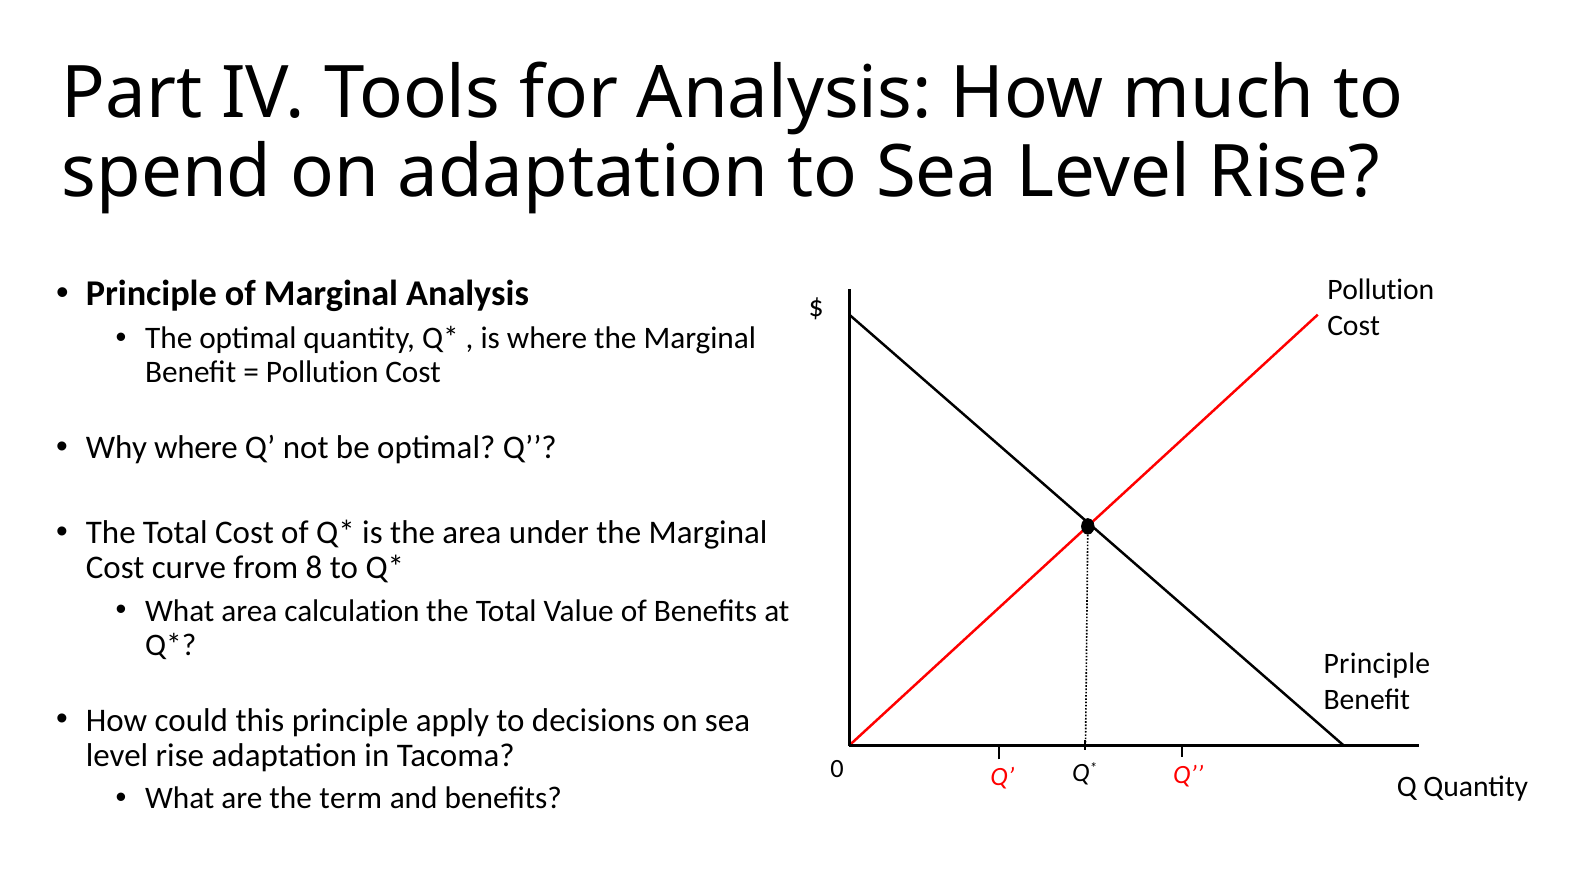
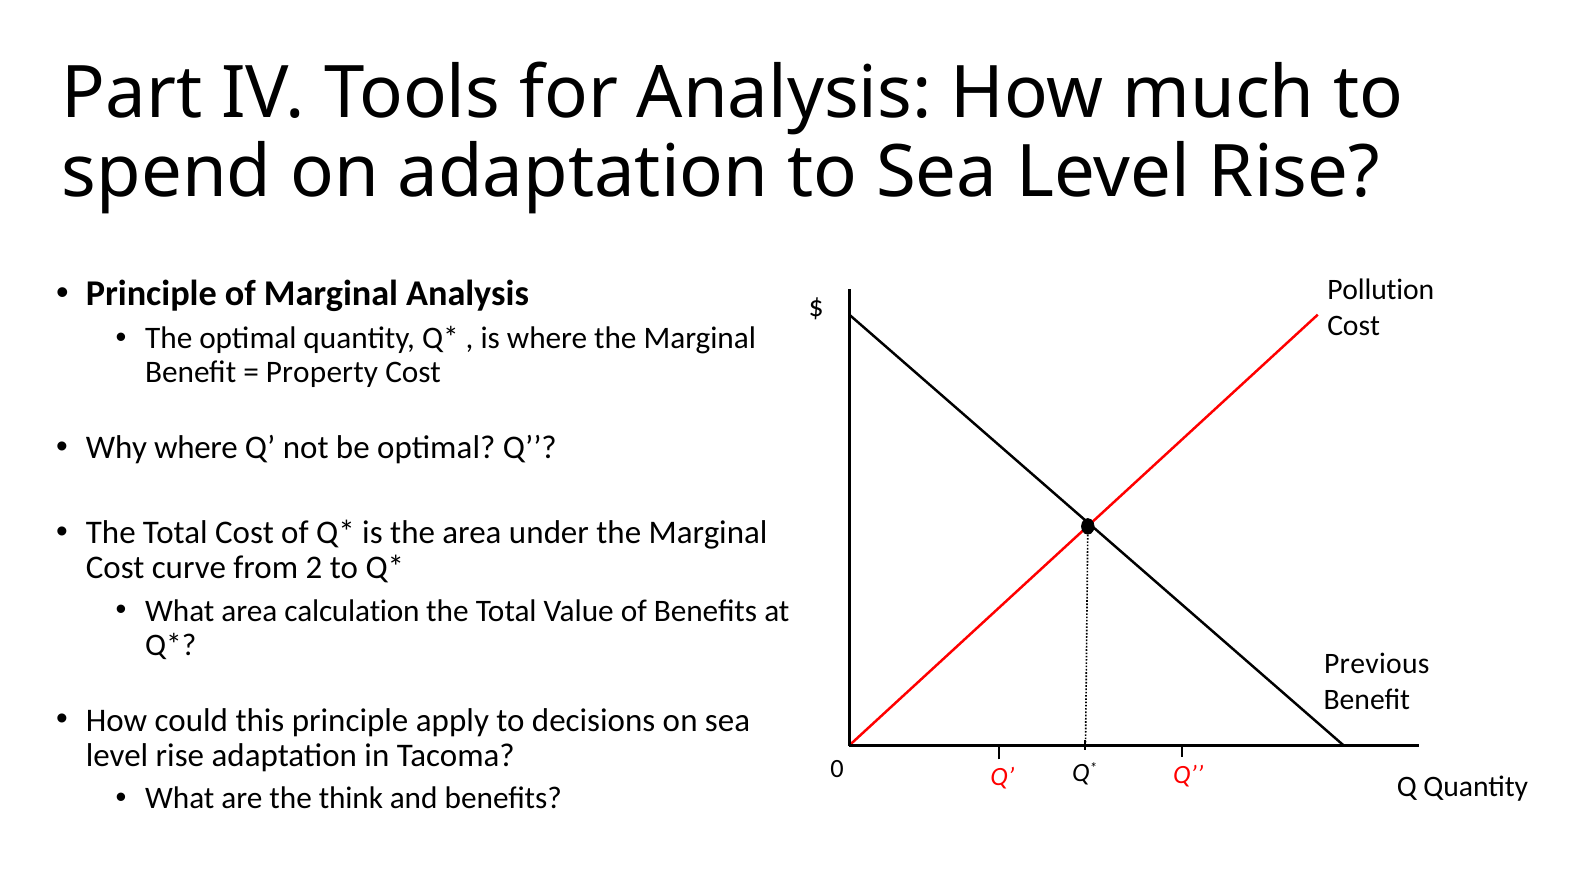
Pollution: Pollution -> Property (322, 372)
8: 8 -> 2 (314, 568)
Principle: Principle -> Previous (1377, 664)
term: term -> think (351, 799)
